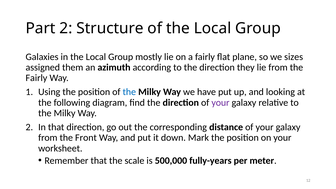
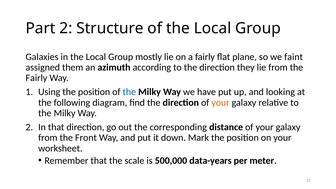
sizes: sizes -> faint (294, 57)
your colour: purple -> orange (220, 103)
fully-years: fully-years -> data-years (210, 161)
